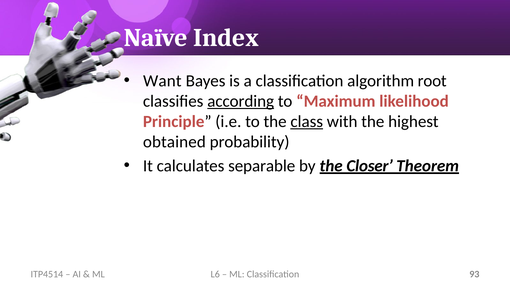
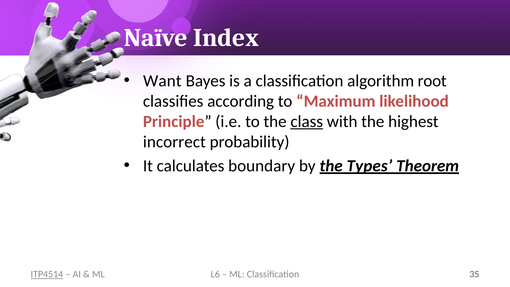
according underline: present -> none (241, 101)
obtained: obtained -> incorrect (174, 142)
separable: separable -> boundary (262, 166)
Closer: Closer -> Types (369, 166)
93: 93 -> 35 (474, 274)
ITP4514 underline: none -> present (47, 274)
